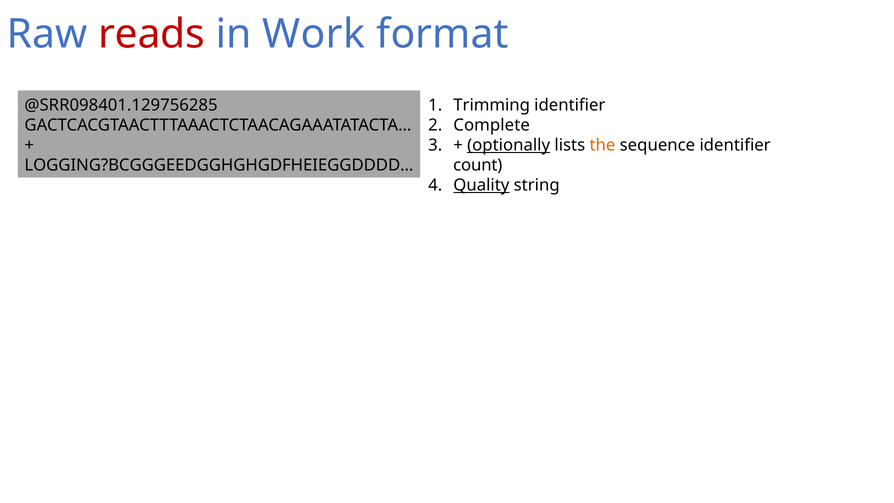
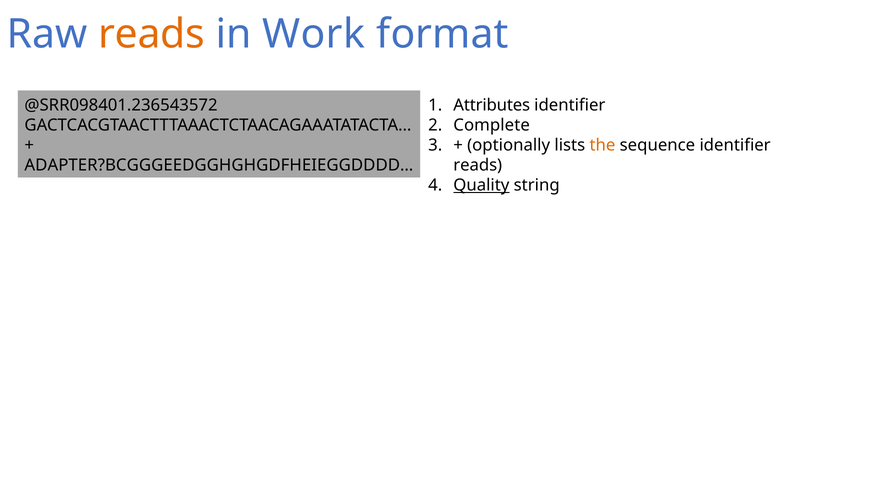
reads colour: red -> orange (152, 34)
@SRR098401.129756285: @SRR098401.129756285 -> @SRR098401.236543572 (121, 105)
Trimming: Trimming -> Attributes (492, 105)
optionally underline: present -> none (509, 145)
LOGGING?BCGGGEEDGGHGHGDFHEIEGGDDDD…: LOGGING?BCGGGEEDGGHGHGDFHEIEGGDDDD… -> ADAPTER?BCGGGEEDGGHGHGDFHEIEGGDDDD… (219, 165)
count: count -> reads (478, 165)
